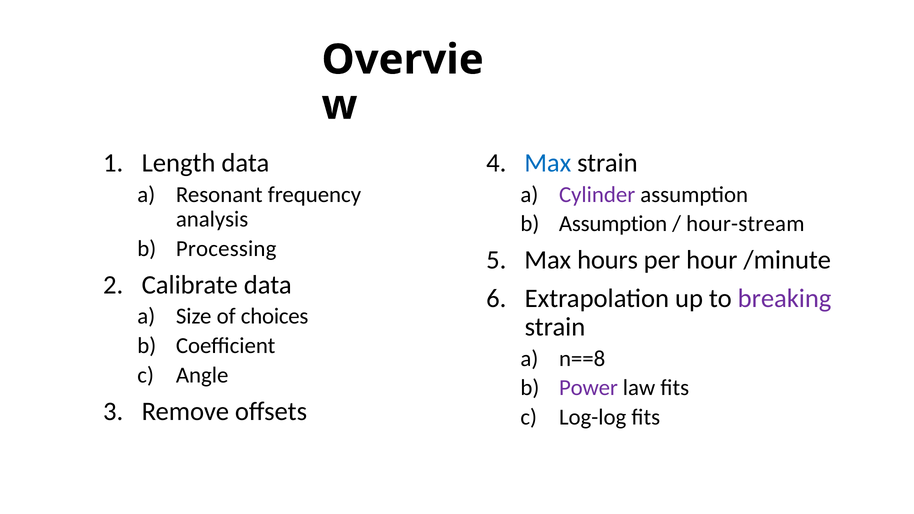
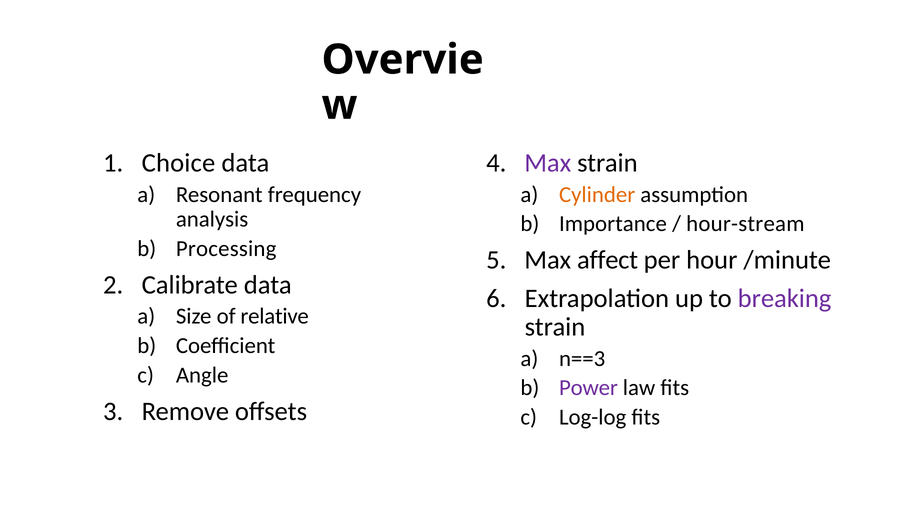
Length: Length -> Choice (178, 163)
Max colour: blue -> purple (548, 163)
Cylinder colour: purple -> orange (597, 195)
Assumption: Assumption -> Importance (613, 224)
hours: hours -> affect (608, 260)
choices: choices -> relative (275, 316)
n==8: n==8 -> n==3 (582, 359)
